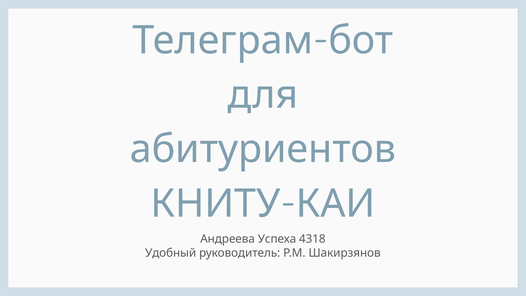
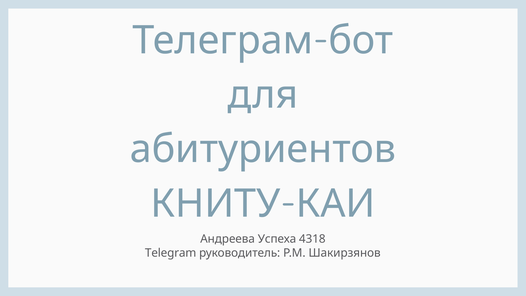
Удобный: Удобный -> Telegram (171, 253)
